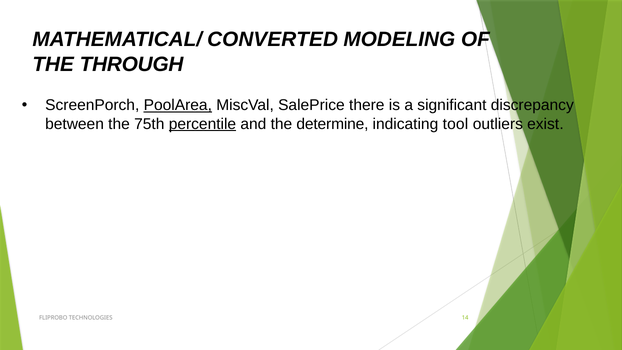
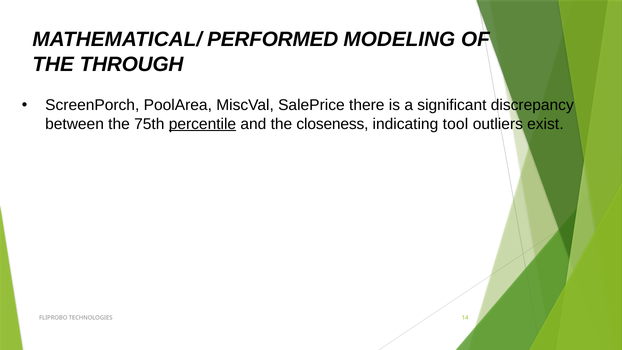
CONVERTED: CONVERTED -> PERFORMED (273, 40)
PoolArea underline: present -> none (178, 105)
determine: determine -> closeness (333, 124)
